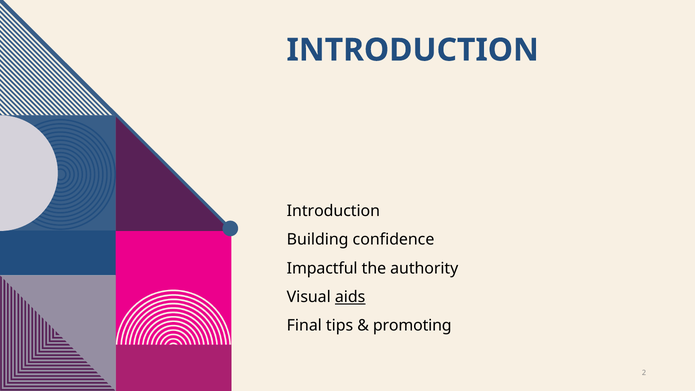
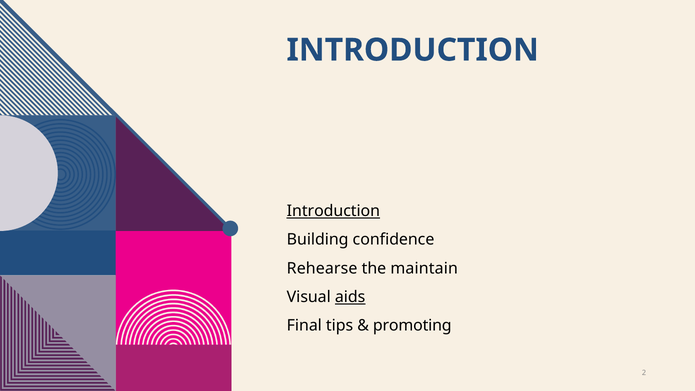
Introduction underline: none -> present (333, 211)
Impactful: Impactful -> Rehearse (322, 268)
authority: authority -> maintain (424, 268)
